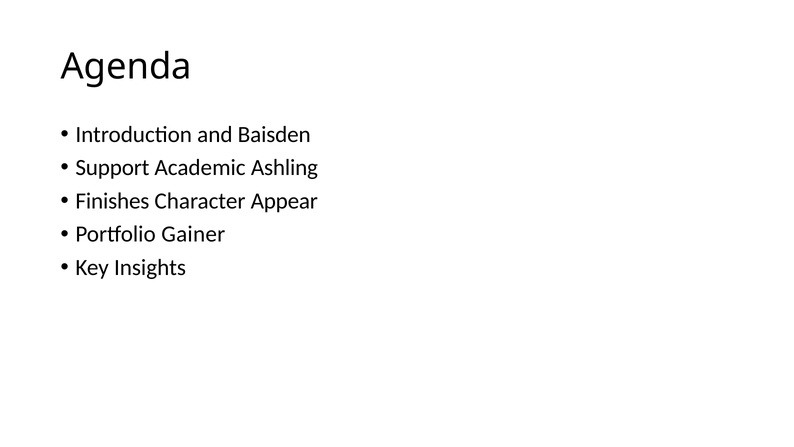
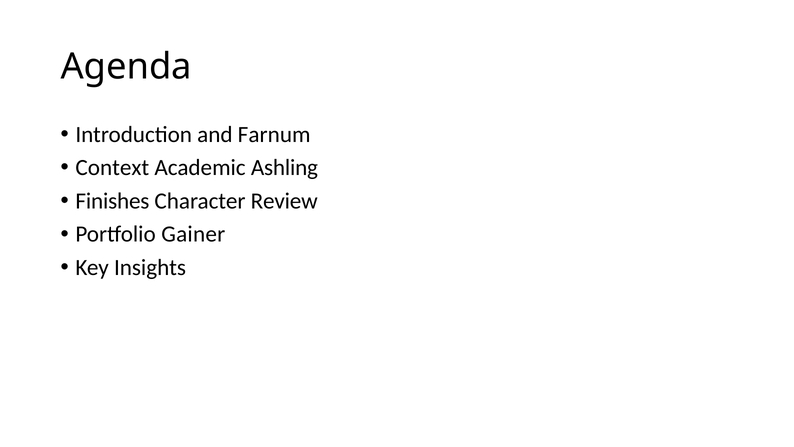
Baisden: Baisden -> Farnum (274, 134)
Support: Support -> Context (112, 168)
Appear: Appear -> Review (284, 201)
